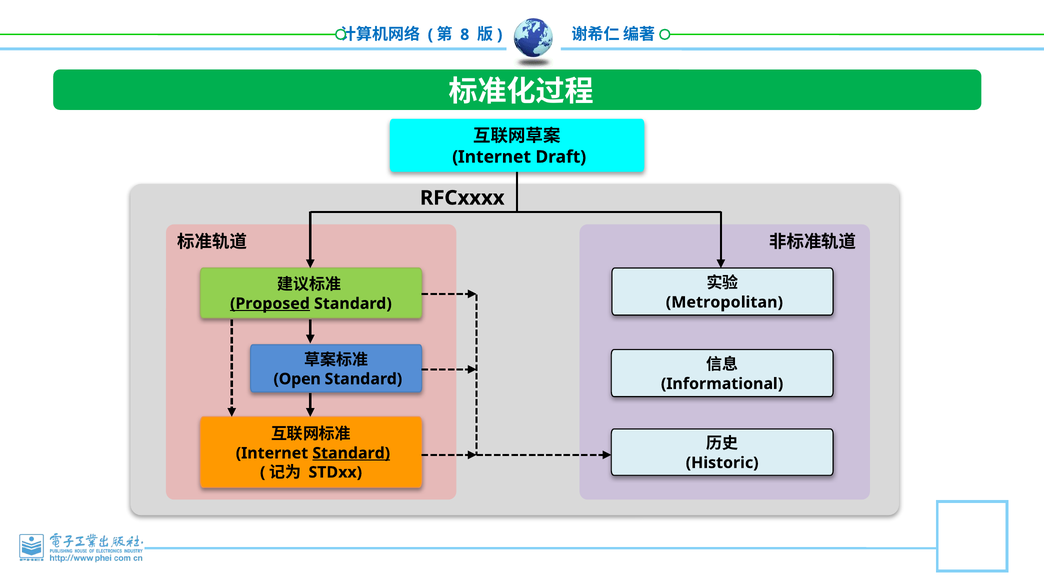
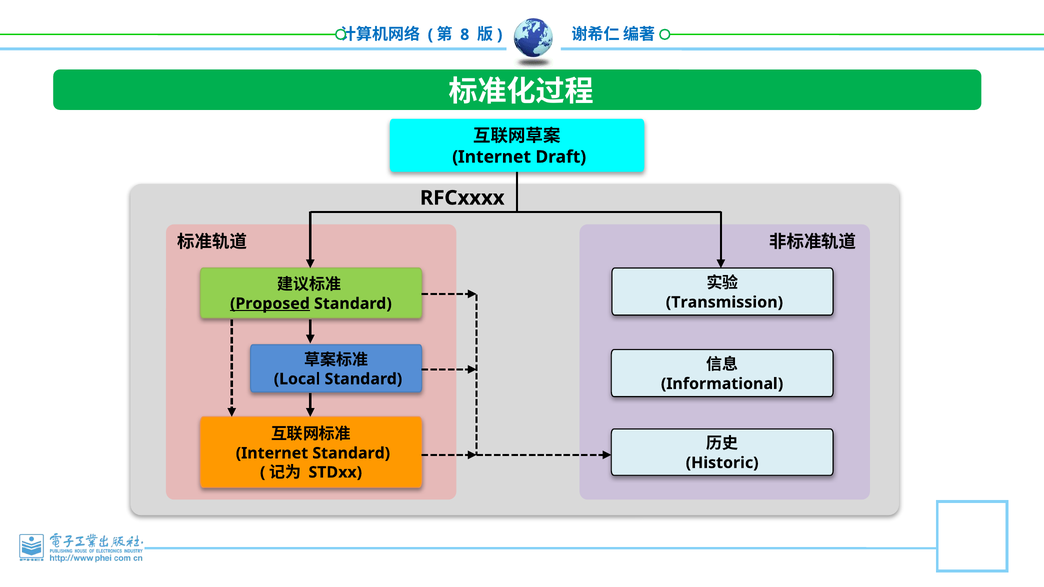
Metropolitan: Metropolitan -> Transmission (724, 302)
Open: Open -> Local (297, 379)
Standard underline: present -> none (351, 453)
